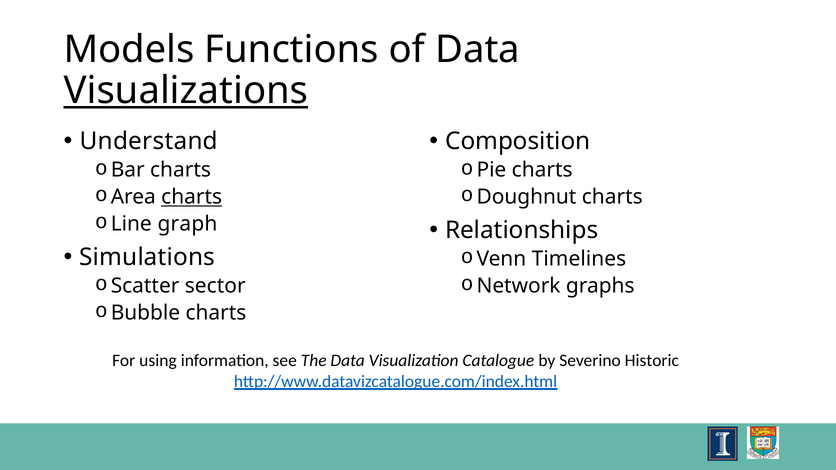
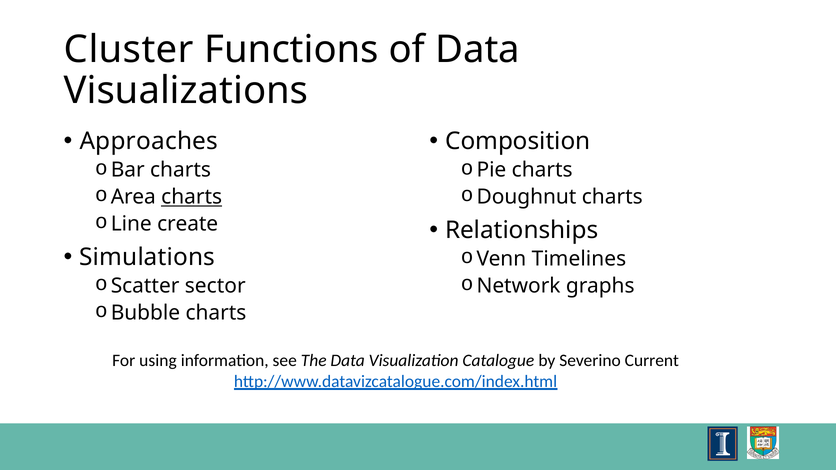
Models: Models -> Cluster (129, 50)
Visualizations underline: present -> none (186, 91)
Understand: Understand -> Approaches (149, 141)
graph: graph -> create (188, 224)
Historic: Historic -> Current (652, 361)
